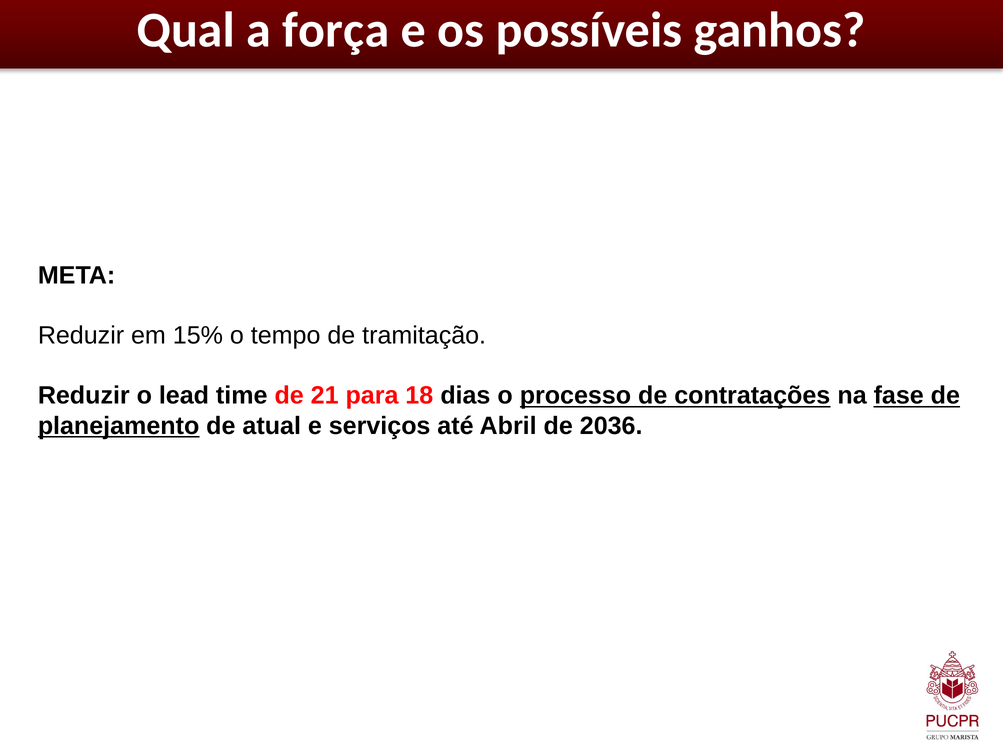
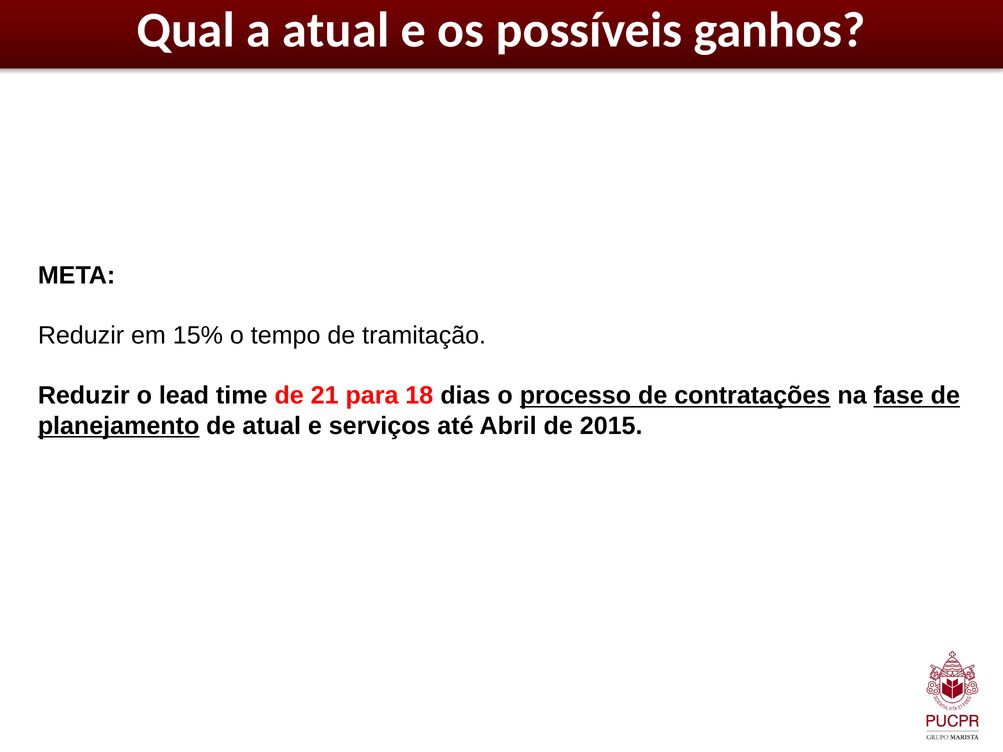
a força: força -> atual (336, 30)
2036: 2036 -> 2015 (611, 426)
